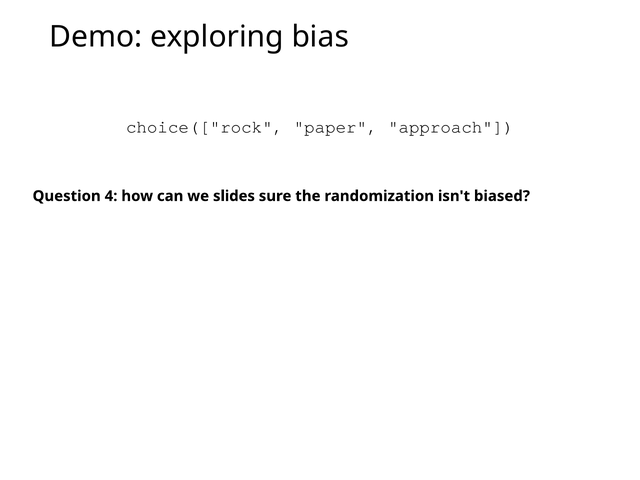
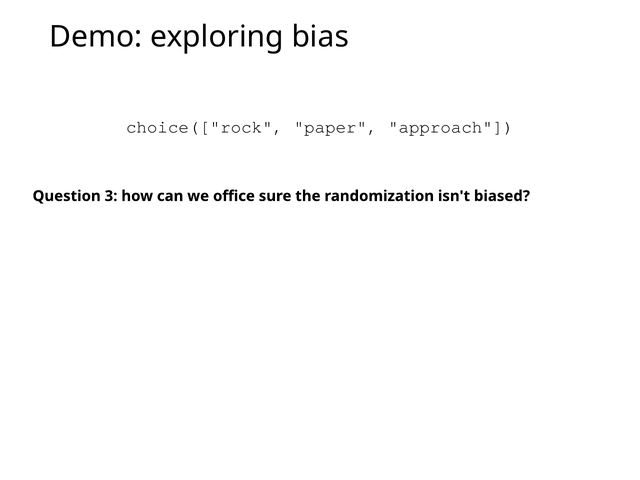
4: 4 -> 3 (111, 196)
slides: slides -> office (234, 196)
